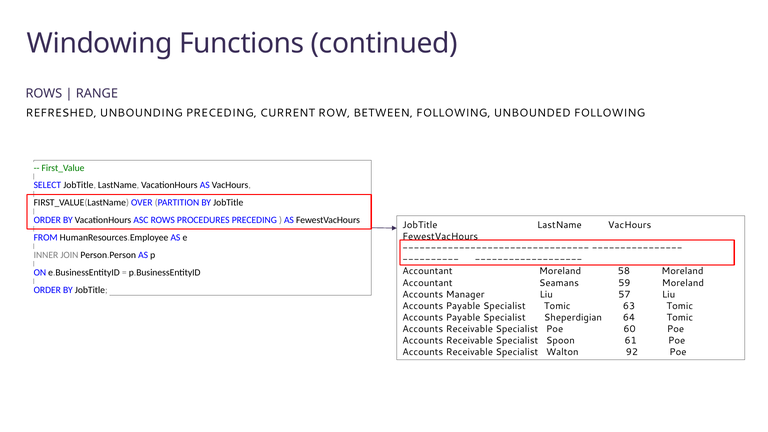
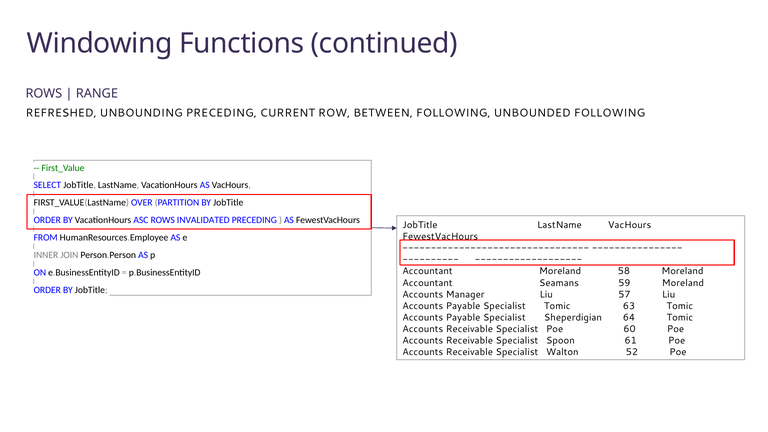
PROCEDURES: PROCEDURES -> INVALIDATED (203, 220)
92: 92 -> 52 (632, 352)
